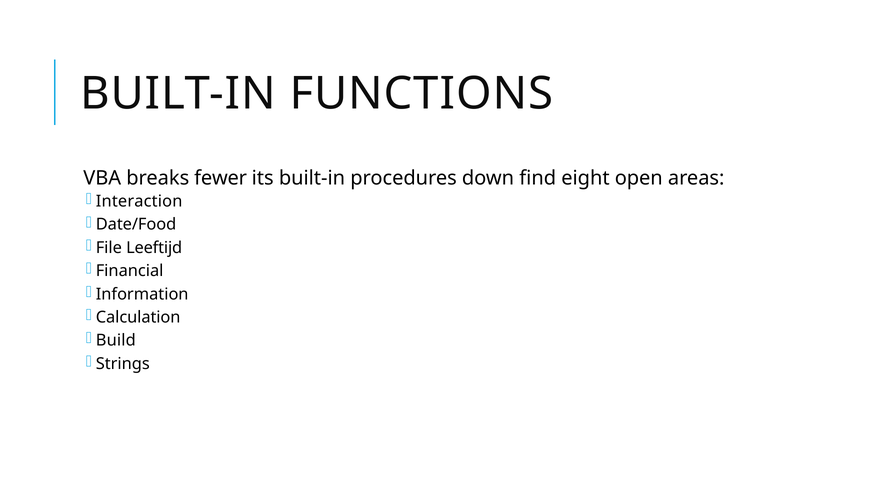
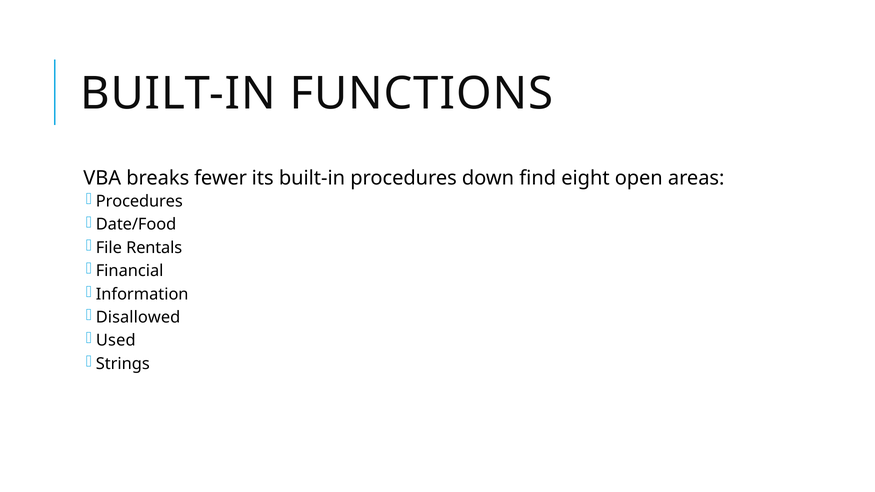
Interaction: Interaction -> Procedures (139, 201)
Leeftijd: Leeftijd -> Rentals (154, 248)
Calculation: Calculation -> Disallowed (138, 317)
Build: Build -> Used (116, 341)
